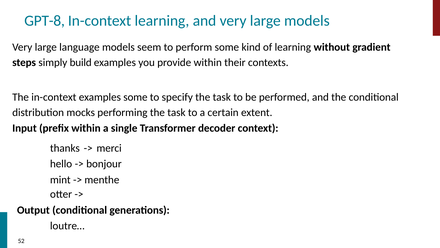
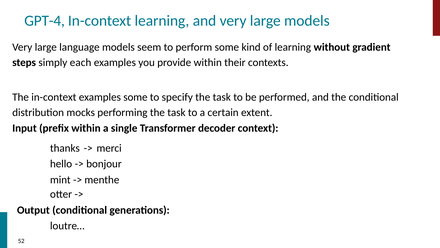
GPT-8: GPT-8 -> GPT-4 (45, 21)
build: build -> each (81, 63)
